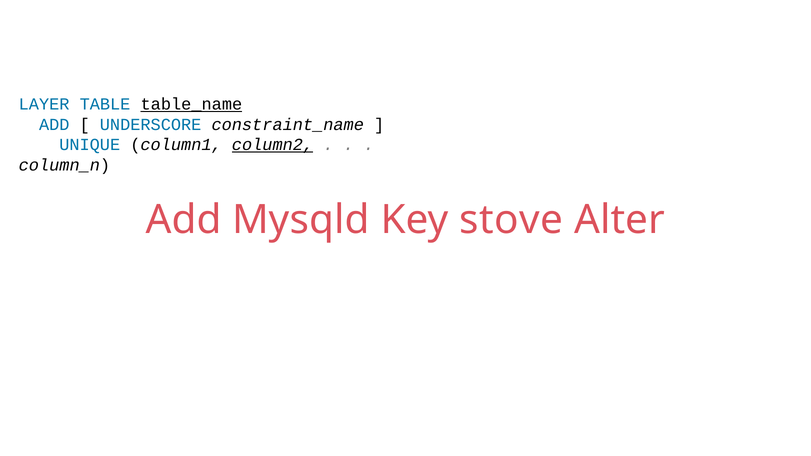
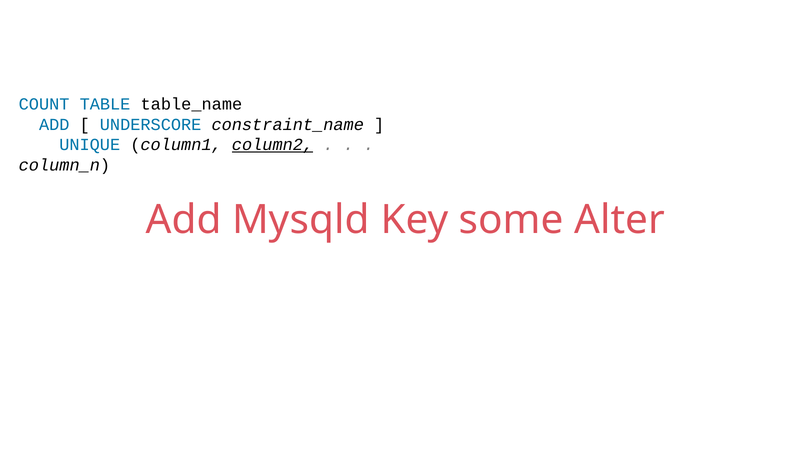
LAYER: LAYER -> COUNT (44, 104)
table_name underline: present -> none (191, 104)
stove: stove -> some (511, 220)
